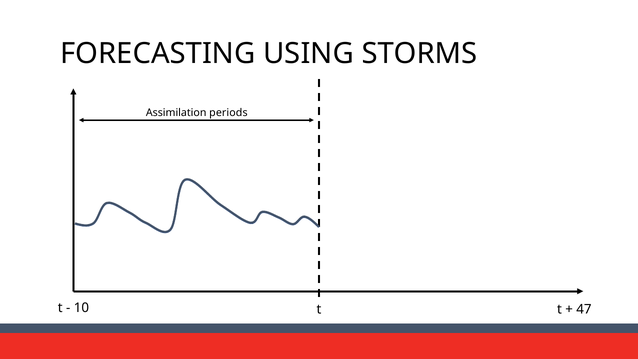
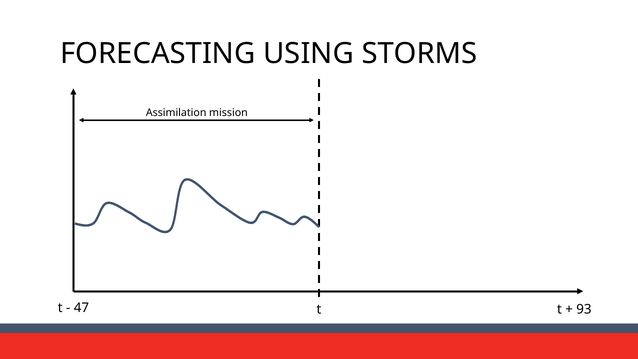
periods: periods -> mission (228, 113)
10: 10 -> 47 (81, 308)
47: 47 -> 93 (584, 309)
